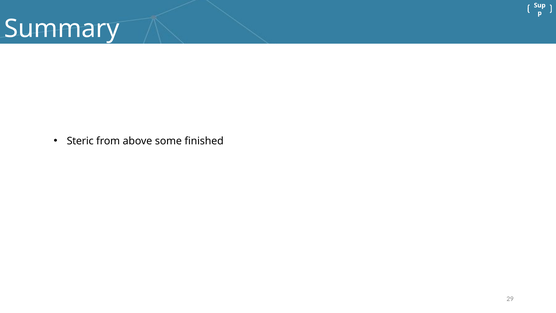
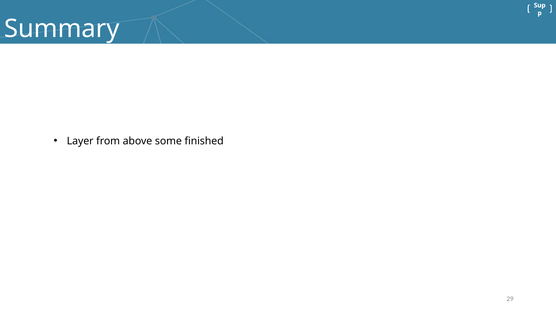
Steric: Steric -> Layer (80, 141)
